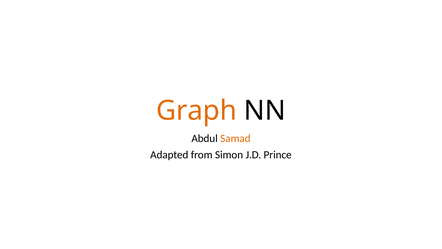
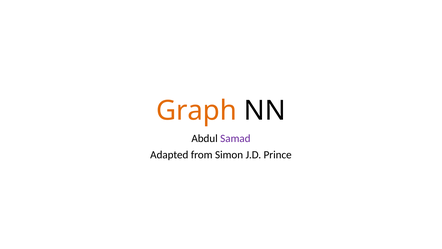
Samad colour: orange -> purple (235, 138)
